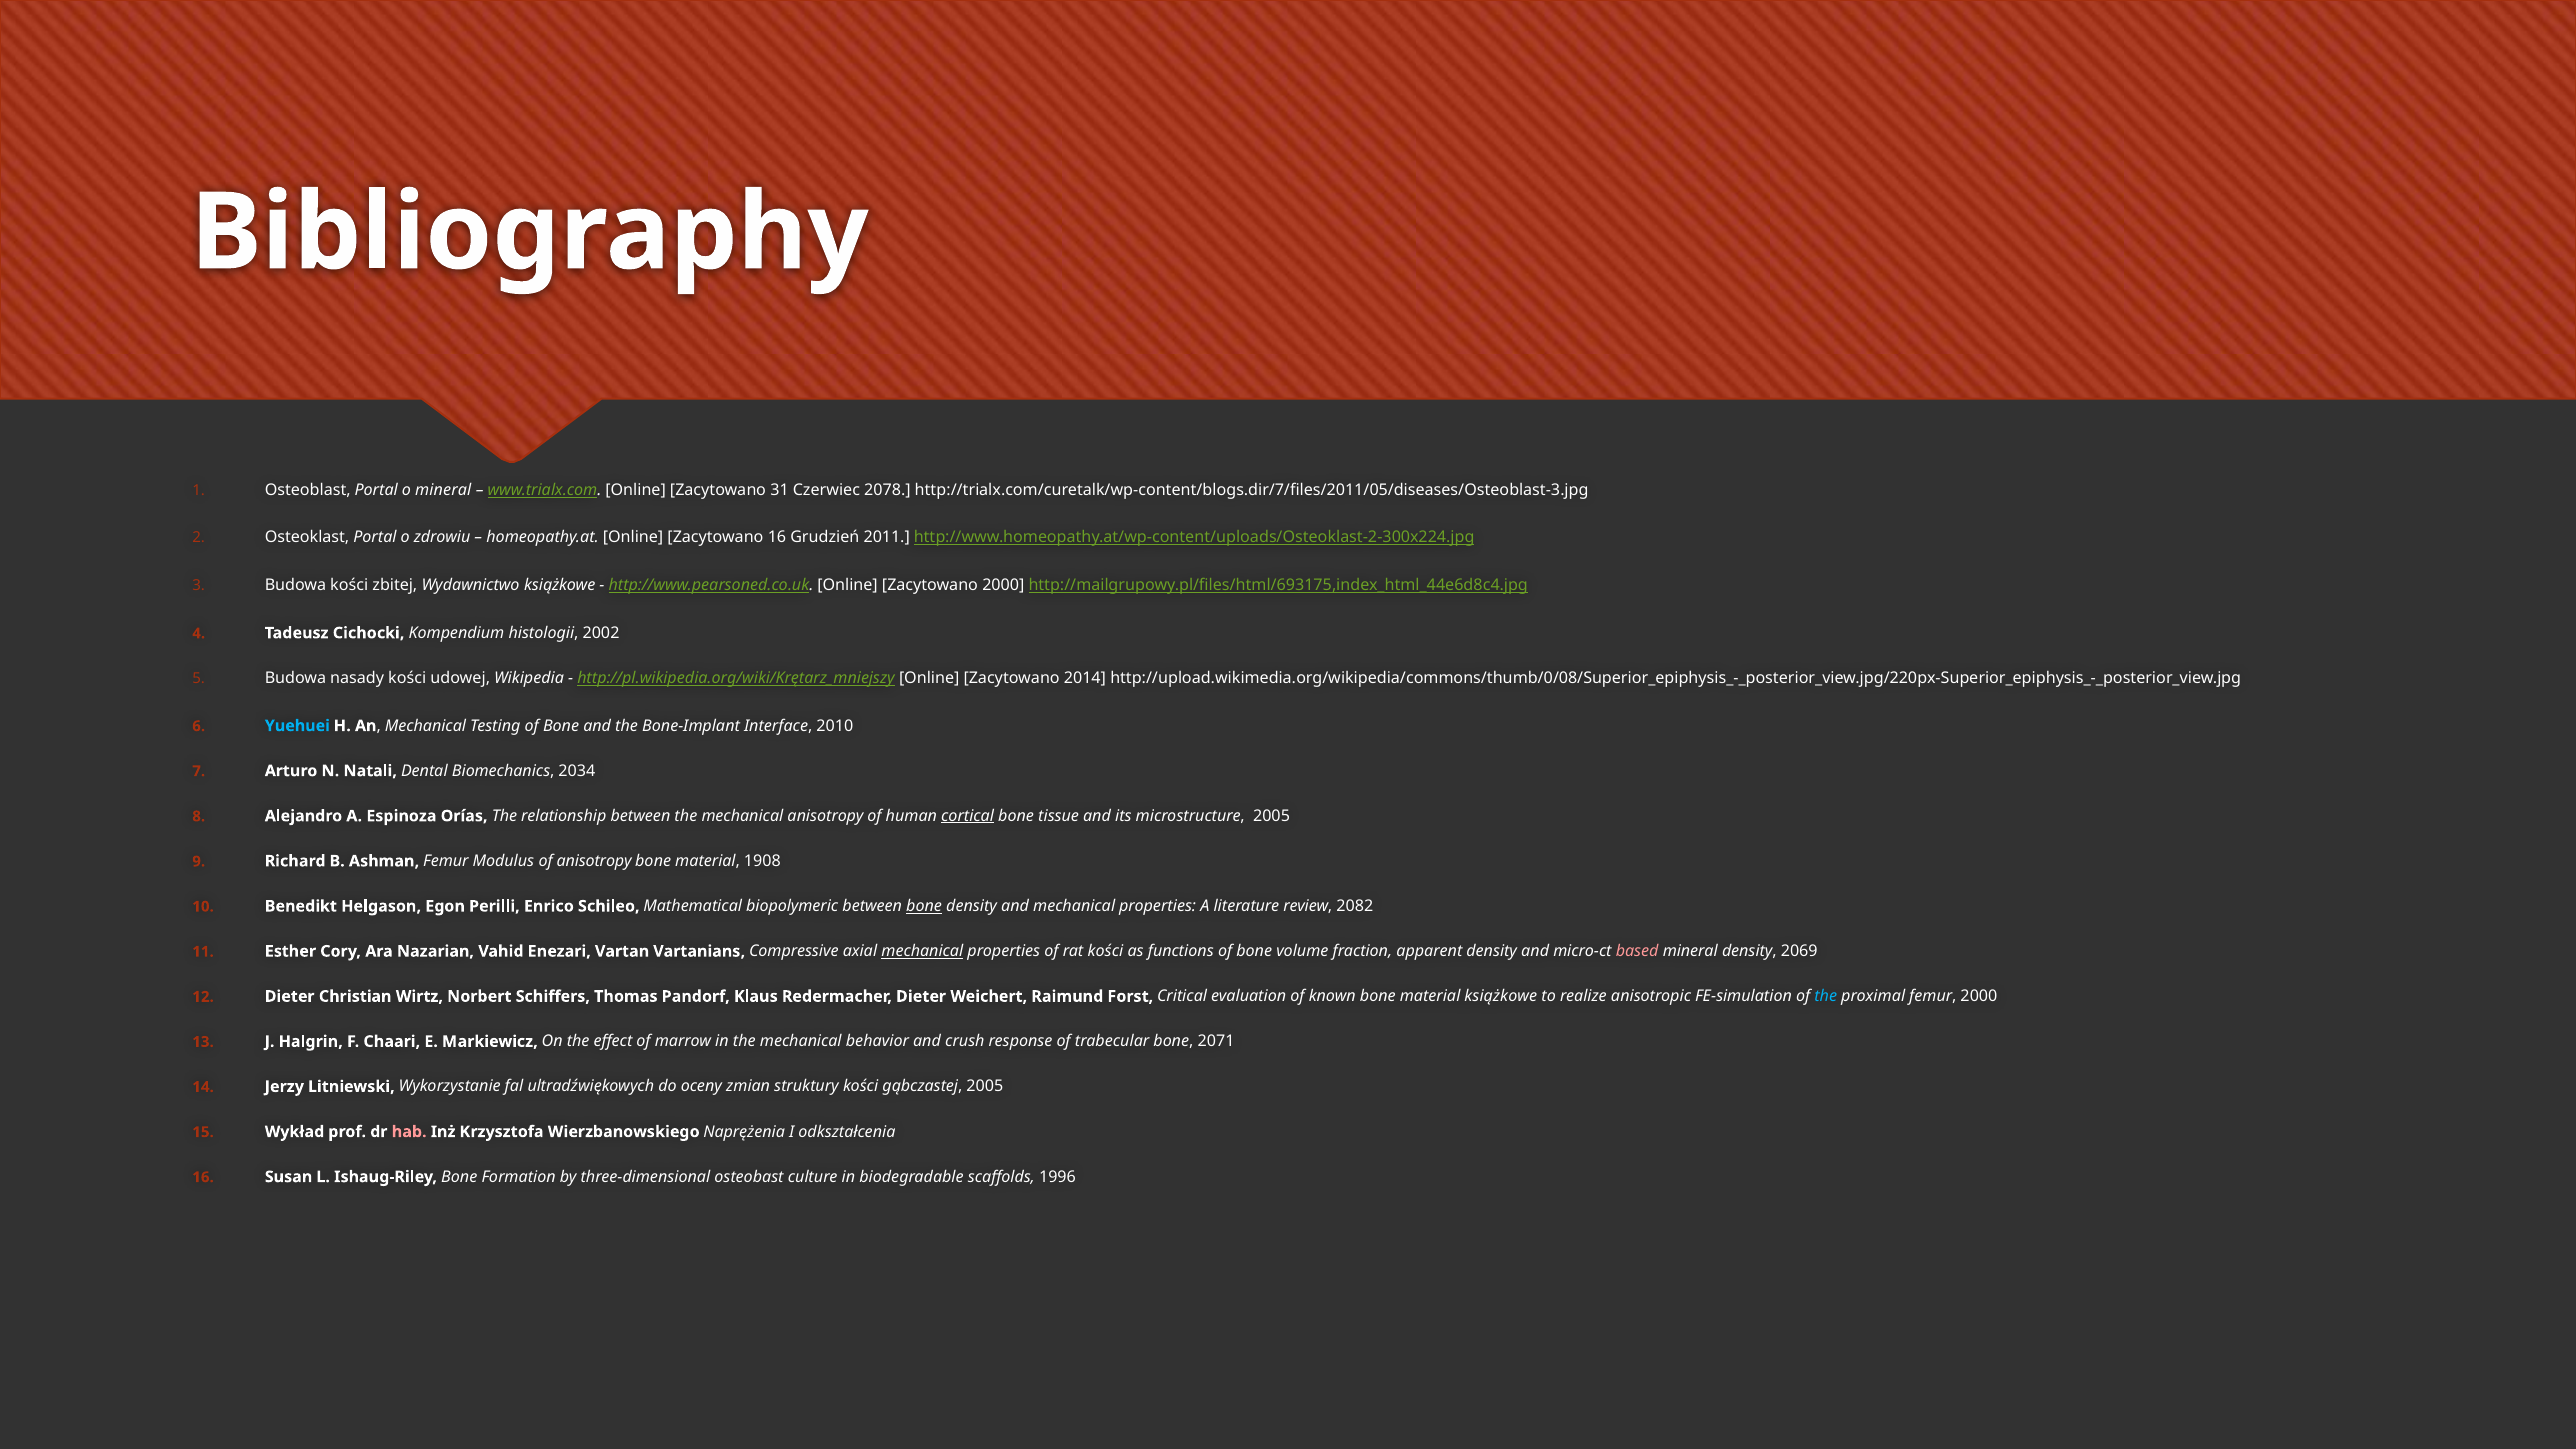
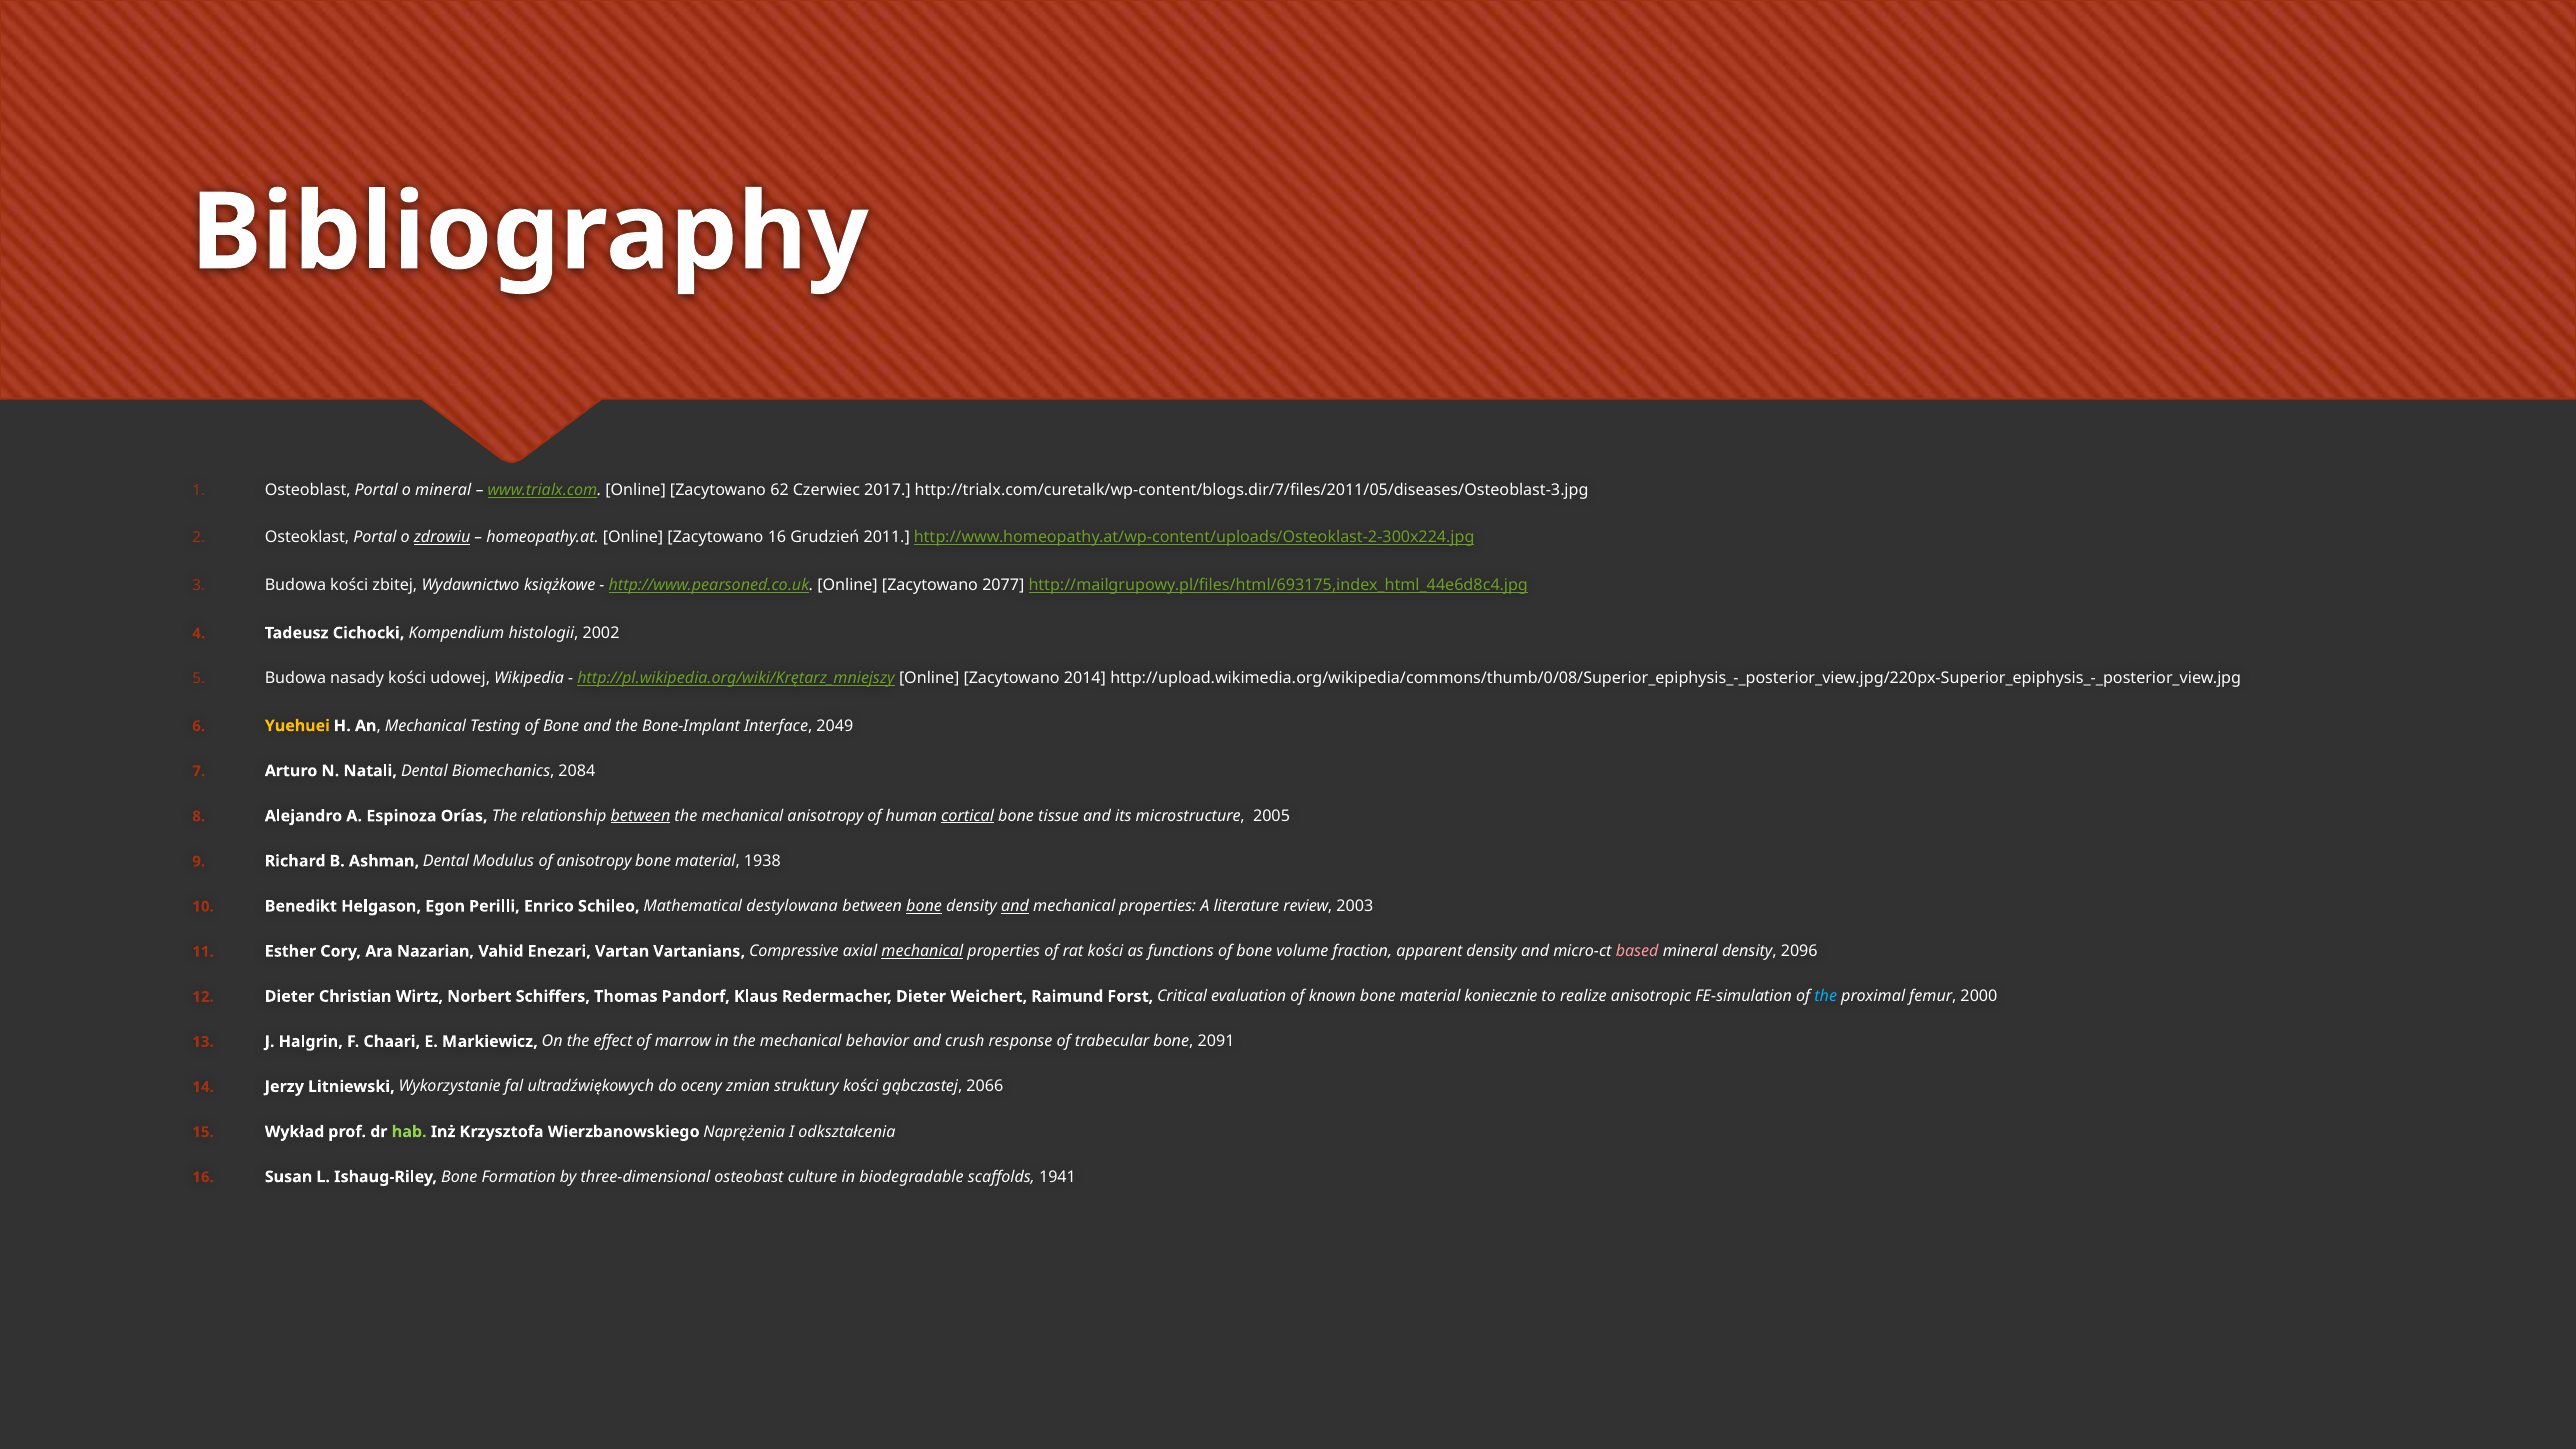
31: 31 -> 62 (780, 490)
2078: 2078 -> 2017 (887, 490)
zdrowiu underline: none -> present (442, 538)
Zacytowano 2000: 2000 -> 2077 (1003, 585)
Yuehuei colour: light blue -> yellow (297, 726)
2010: 2010 -> 2049 (835, 726)
2034: 2034 -> 2084 (577, 771)
between underline: none -> present (641, 816)
Ashman Femur: Femur -> Dental (446, 861)
1908: 1908 -> 1938 (762, 861)
biopolymeric: biopolymeric -> destylowana (792, 906)
and underline: none -> present (1015, 906)
2082: 2082 -> 2003 (1355, 906)
2069: 2069 -> 2096 (1799, 951)
material książkowe: książkowe -> koniecznie (1501, 996)
2071: 2071 -> 2091 (1216, 1042)
gąbczastej 2005: 2005 -> 2066 (985, 1087)
hab colour: pink -> light green (409, 1132)
1996: 1996 -> 1941 (1058, 1177)
